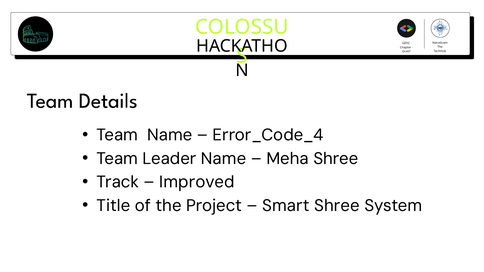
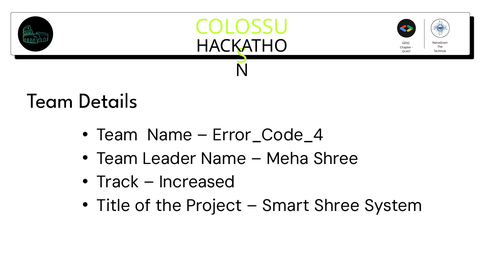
Improved: Improved -> Increased (197, 182)
